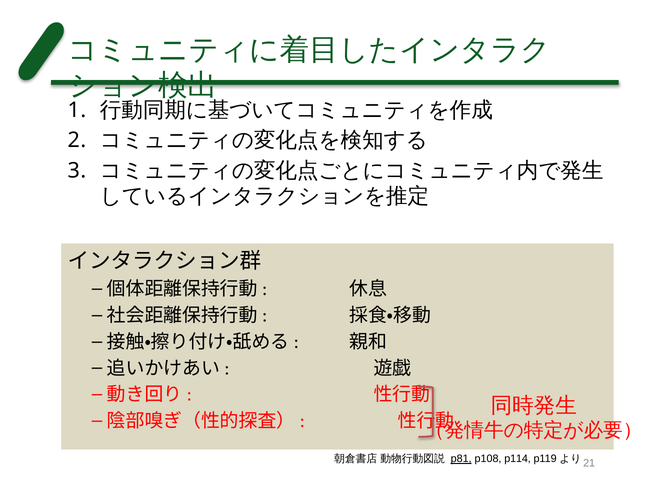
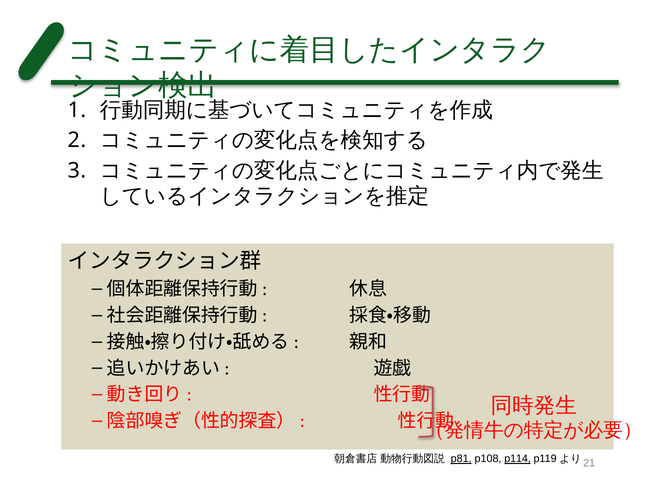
p114 underline: none -> present (518, 458)
